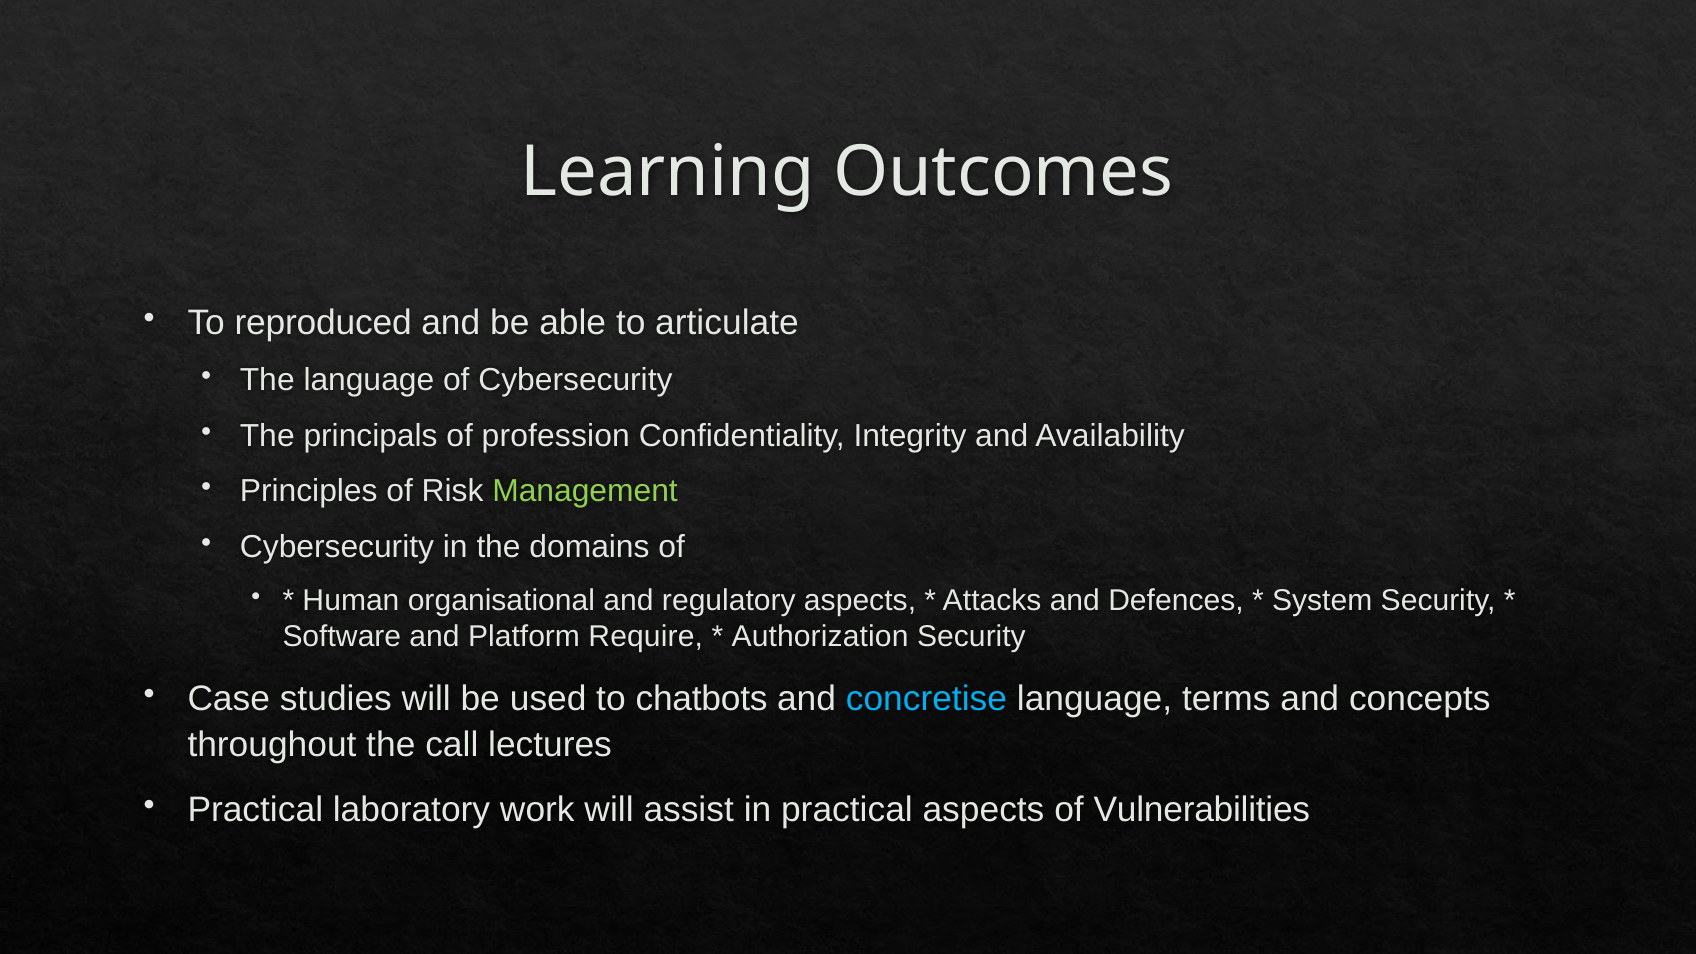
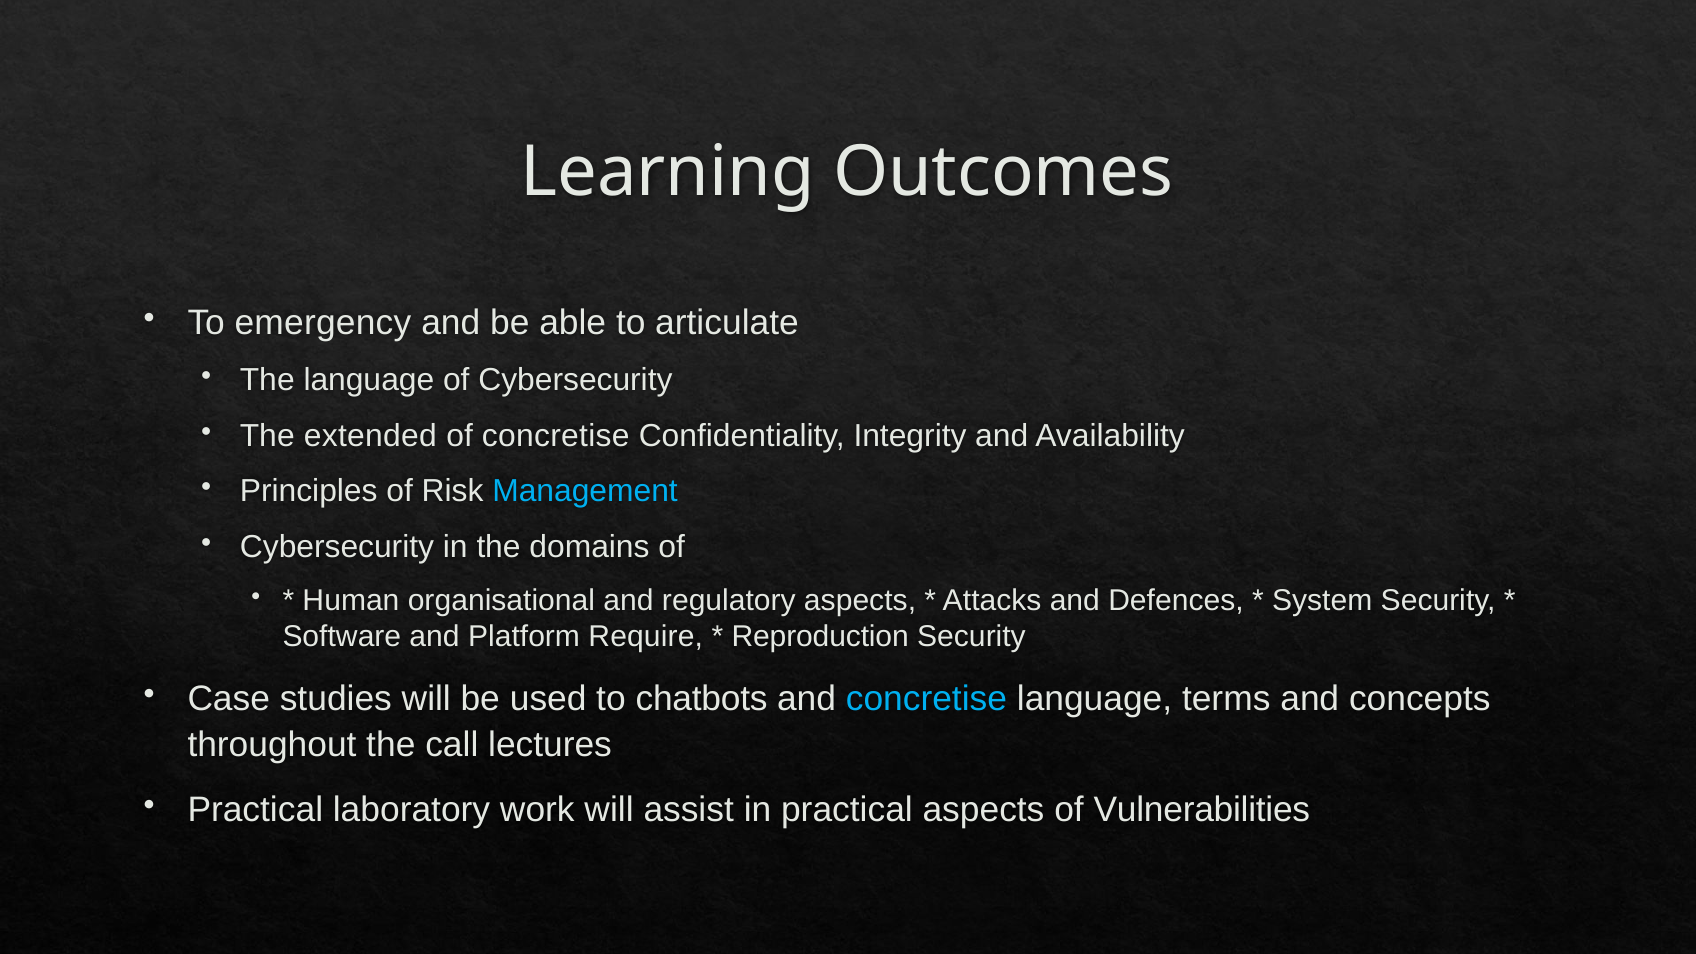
reproduced: reproduced -> emergency (323, 323)
principals: principals -> extended (370, 436)
of profession: profession -> concretise (556, 436)
Management colour: light green -> light blue (585, 491)
Authorization: Authorization -> Reproduction (820, 637)
